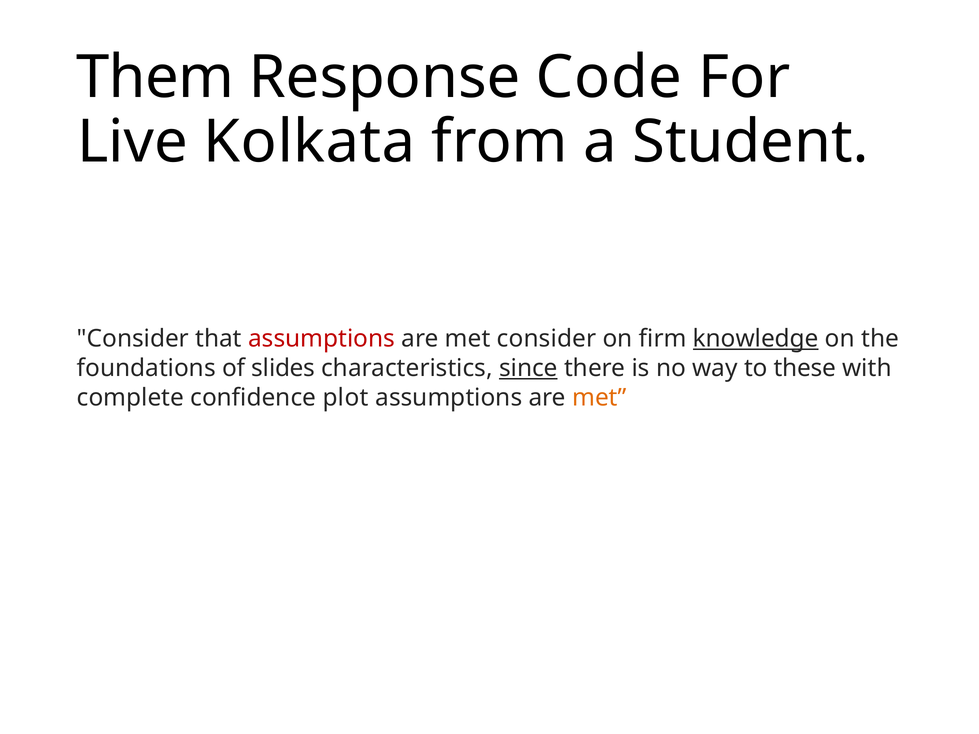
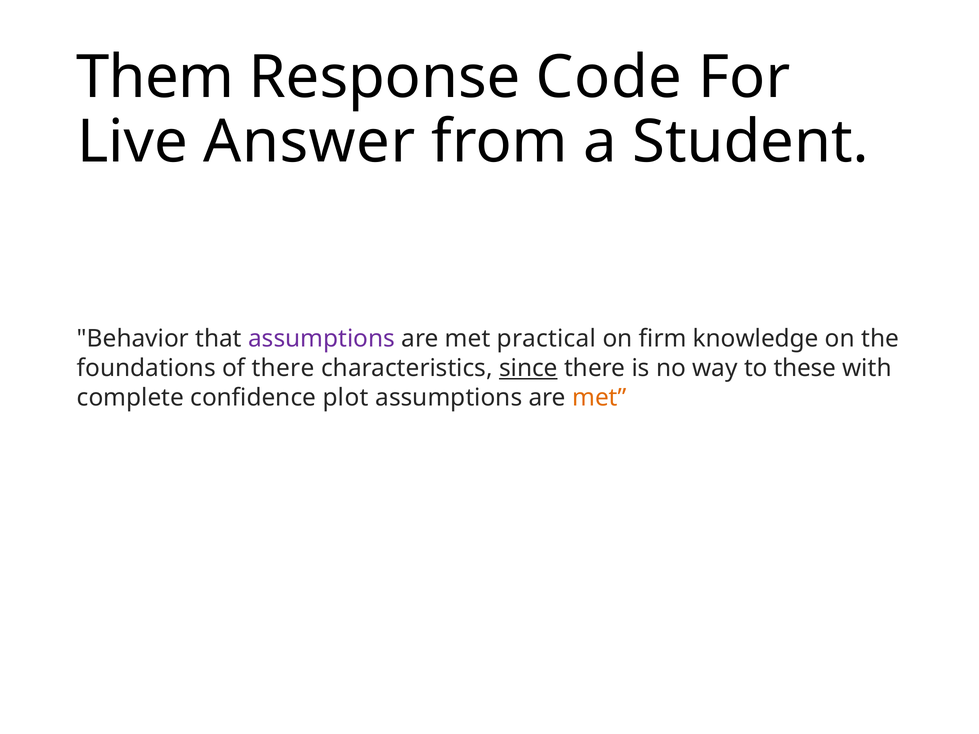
Kolkata: Kolkata -> Answer (309, 142)
Consider: Consider -> Behavior (133, 339)
assumptions colour: red -> purple (322, 339)
met consider: consider -> practical (546, 339)
knowledge underline: present -> none (756, 339)
of slides: slides -> there (283, 368)
